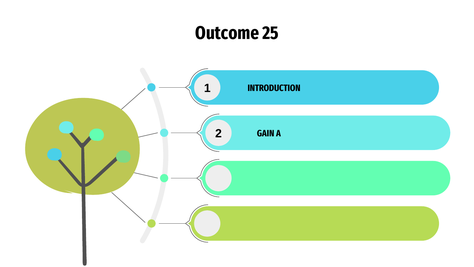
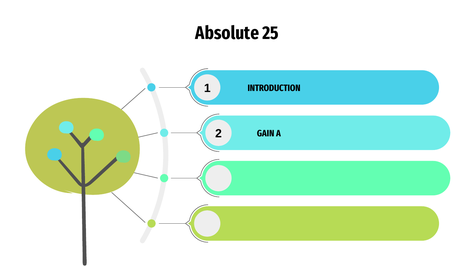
Outcome: Outcome -> Absolute (227, 33)
